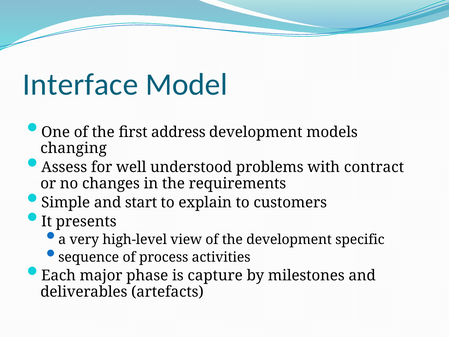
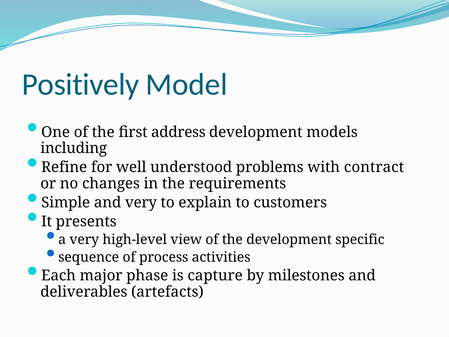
Interface: Interface -> Positively (81, 84)
changing: changing -> including (74, 148)
Assess: Assess -> Refine (64, 167)
and start: start -> very (141, 202)
